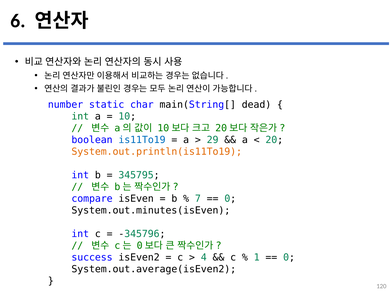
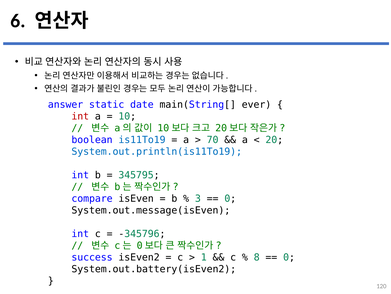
number: number -> answer (66, 104)
char: char -> date (142, 104)
dead: dead -> ever (256, 104)
int colour: green -> red (80, 116)
29: 29 -> 70 (213, 139)
System.out.println(is11To19 colour: orange -> blue (157, 151)
7: 7 -> 3 (198, 198)
System.out.minutes(isEven: System.out.minutes(isEven -> System.out.message(isEven (151, 210)
4: 4 -> 1 (204, 257)
1: 1 -> 8 (257, 257)
System.out.average(isEven2: System.out.average(isEven2 -> System.out.battery(isEven2 (154, 269)
